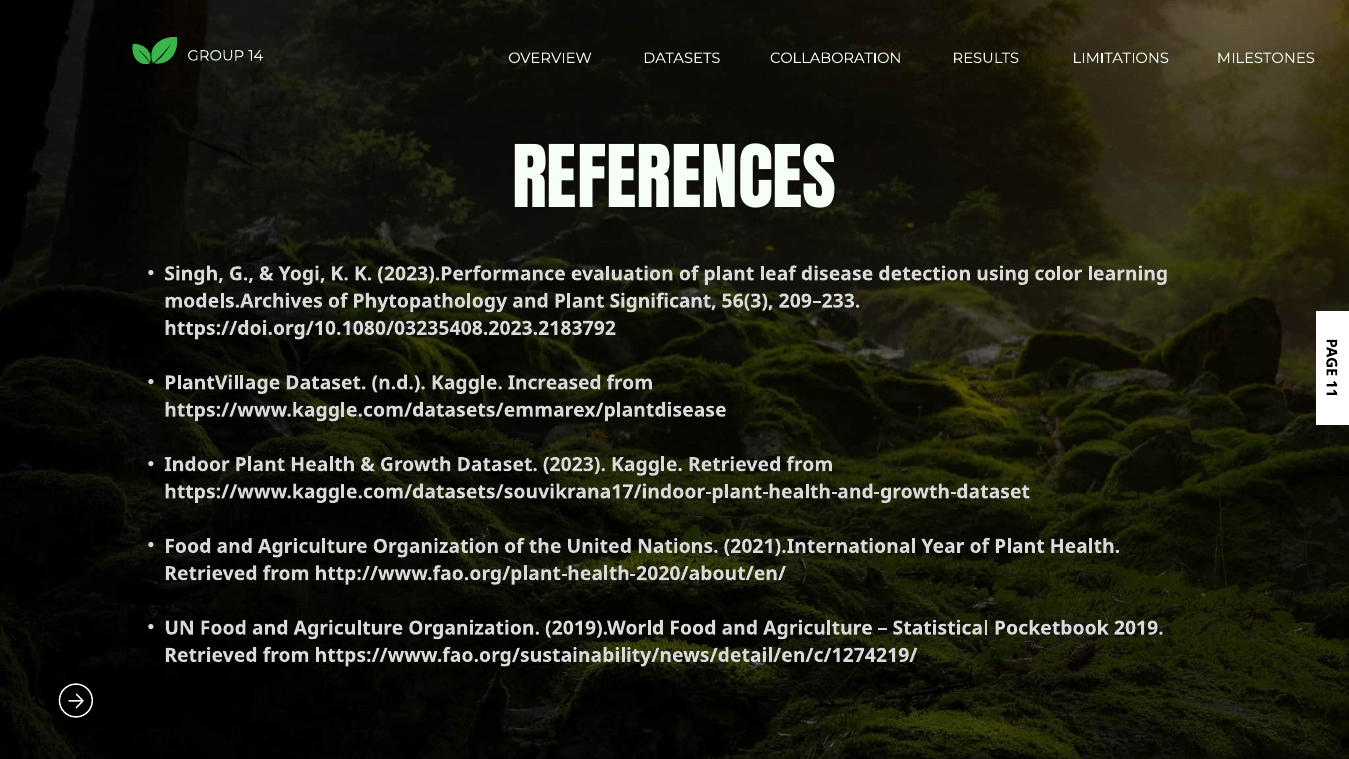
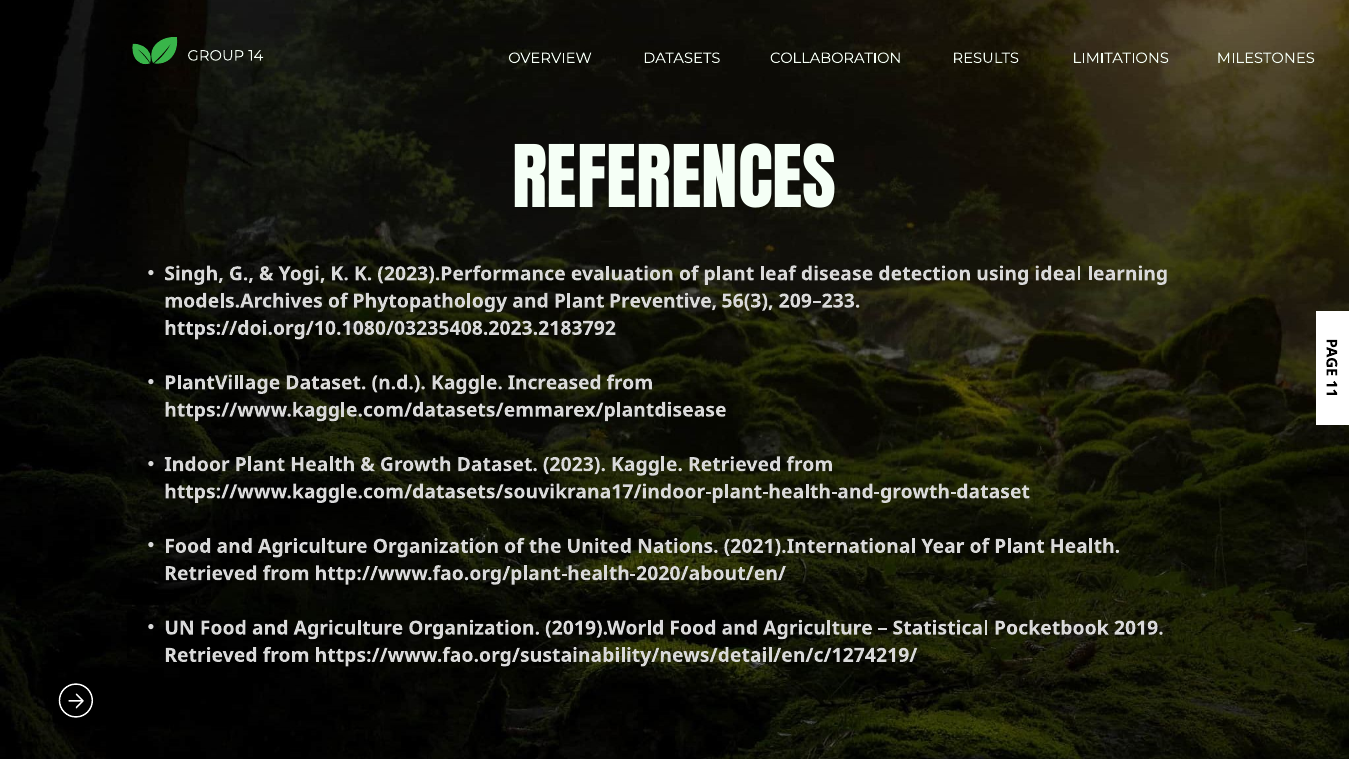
color: color -> ideal (1058, 274)
Significant: Significant -> Preventive (663, 301)
